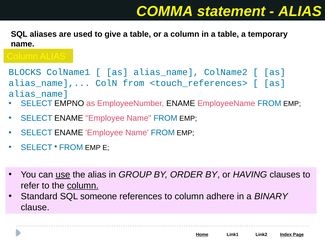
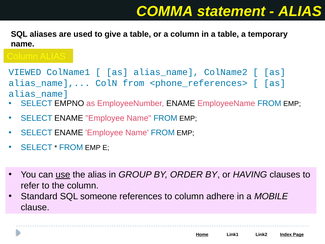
BLOCKS: BLOCKS -> VIEWED (25, 72)
<touch_references>: <touch_references> -> <phone_references> (199, 83)
column underline: present -> none (83, 185)
BINARY: BINARY -> MOBILE (271, 196)
